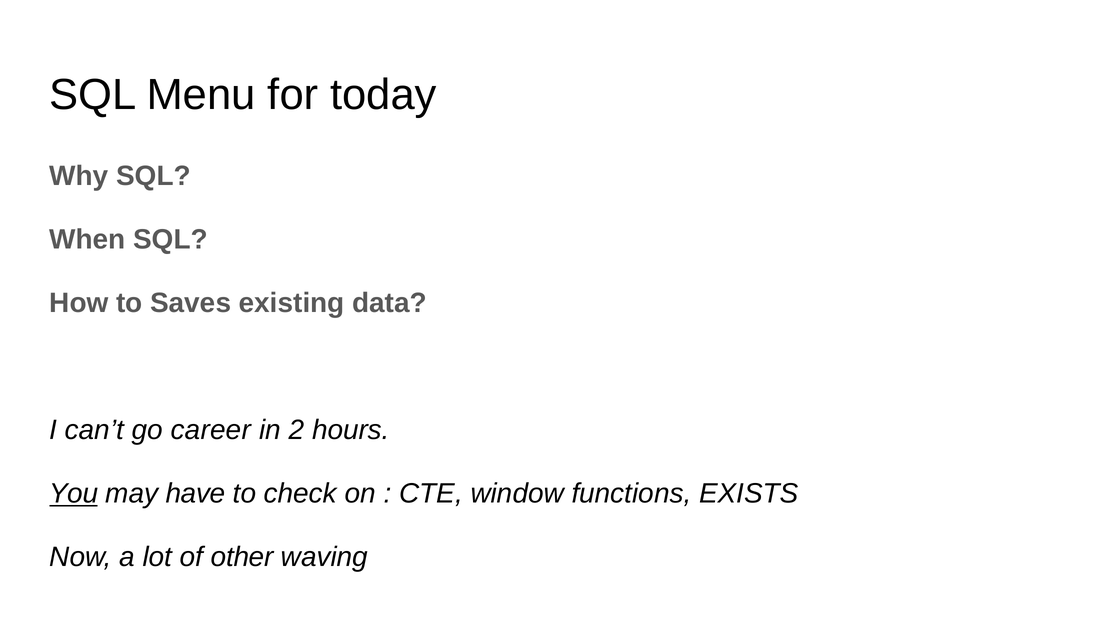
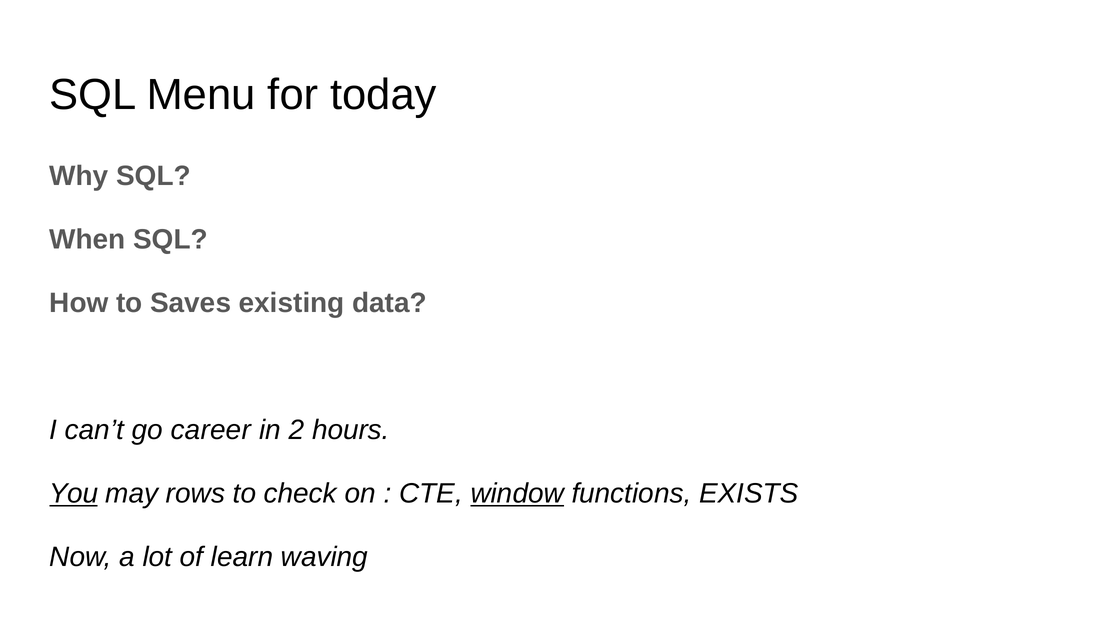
have: have -> rows (195, 494)
window underline: none -> present (517, 494)
other: other -> learn (242, 557)
